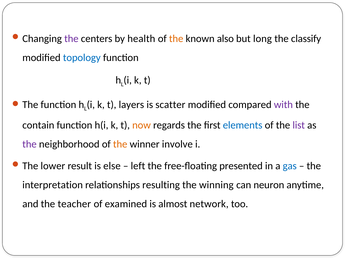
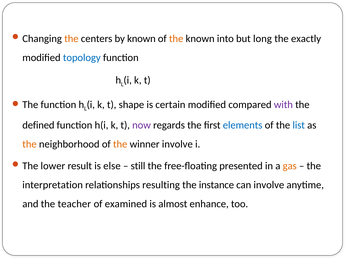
the colour: purple -> orange (71, 39)
by health: health -> known (141, 39)
also: also -> into (225, 39)
classify: classify -> exactly (306, 39)
layers: layers -> shape (131, 104)
scatter: scatter -> certain (170, 104)
contain: contain -> defined (38, 125)
now colour: orange -> purple (142, 125)
list colour: purple -> blue (299, 125)
the colour: purple -> orange (30, 144)
left: left -> still (138, 166)
gas colour: blue -> orange (290, 166)
winning: winning -> instance (216, 185)
can neuron: neuron -> involve (269, 185)
network: network -> enhance (209, 204)
